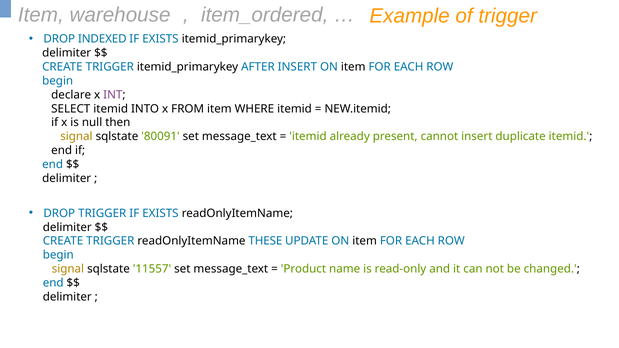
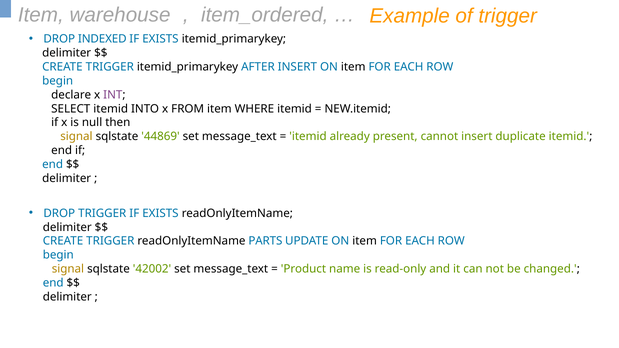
80091: 80091 -> 44869 (160, 137)
THESE: THESE -> PARTS (265, 241)
11557: 11557 -> 42002 (152, 269)
